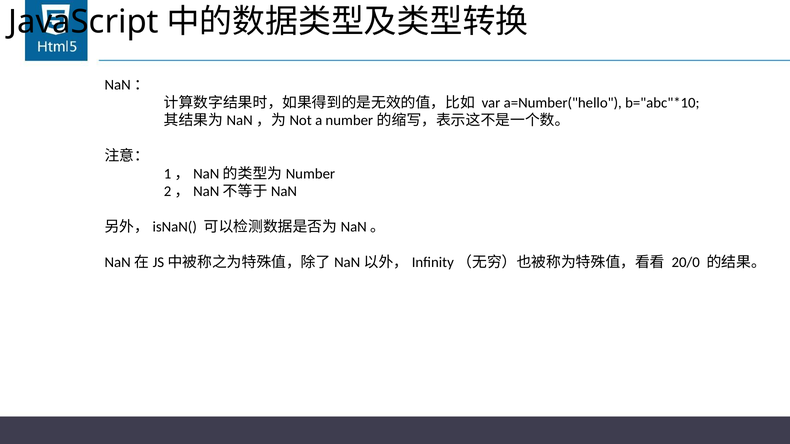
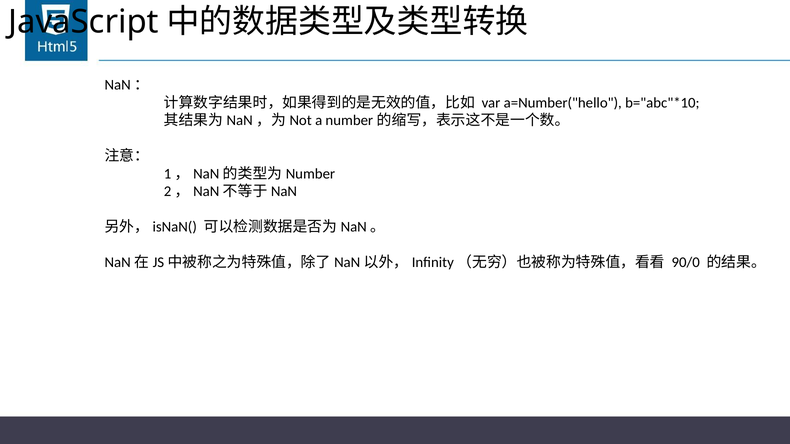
20/0: 20/0 -> 90/0 (686, 263)
